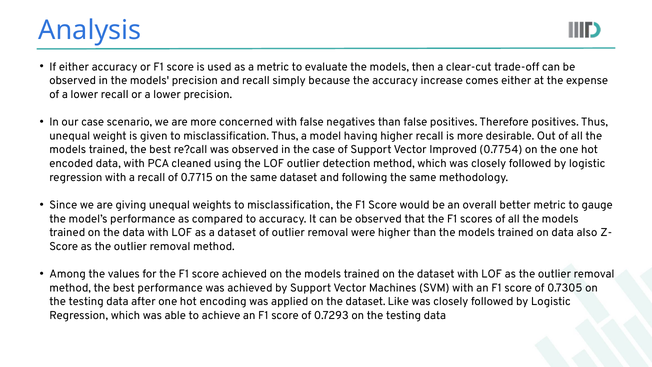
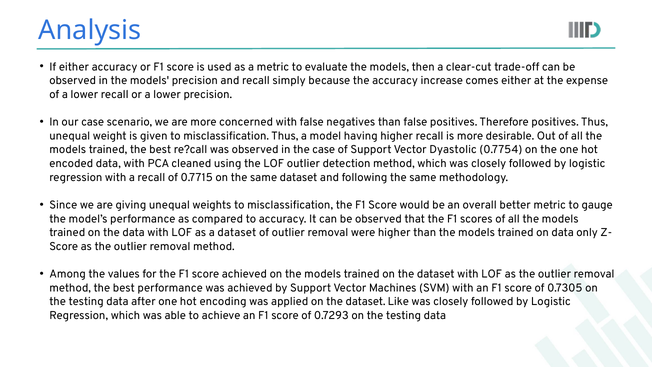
Improved: Improved -> Dyastolic (453, 150)
also: also -> only (587, 232)
